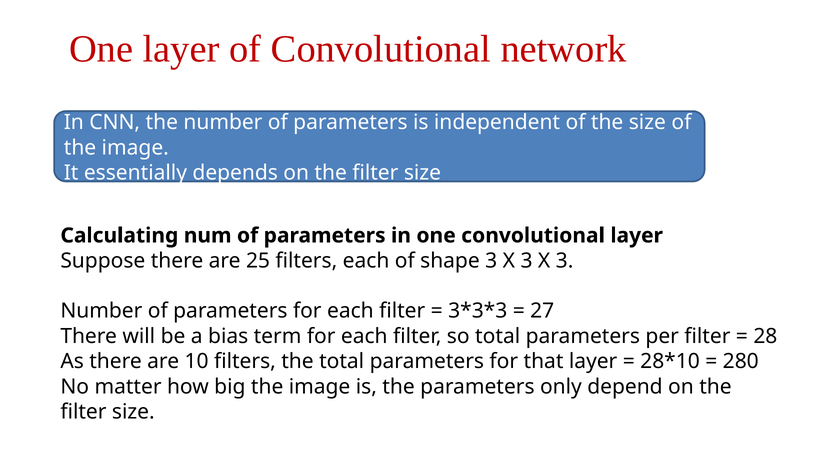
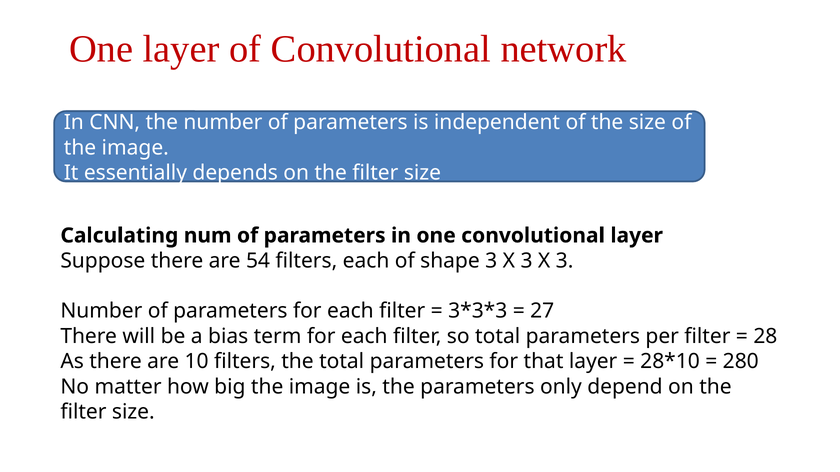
25: 25 -> 54 (258, 261)
